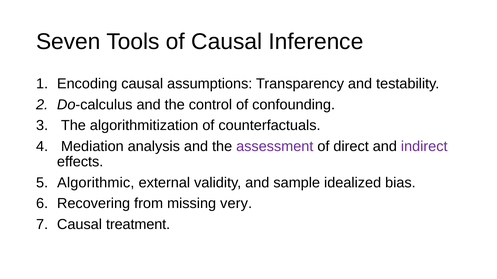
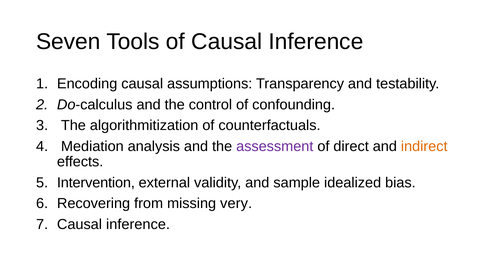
indirect colour: purple -> orange (424, 147)
Algorithmic: Algorithmic -> Intervention (96, 183)
treatment: treatment -> inference (138, 225)
